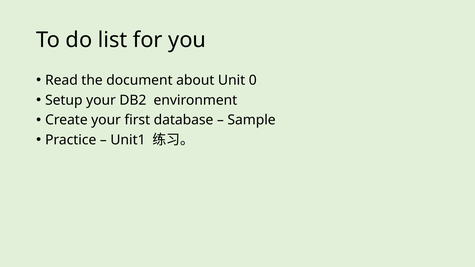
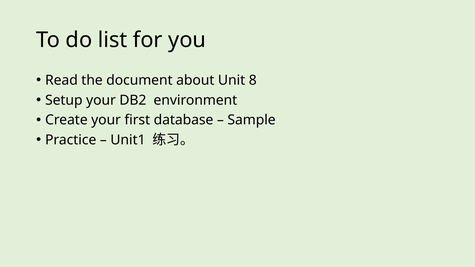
0: 0 -> 8 (253, 80)
